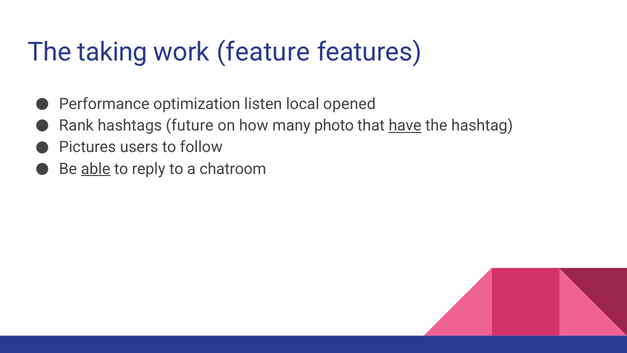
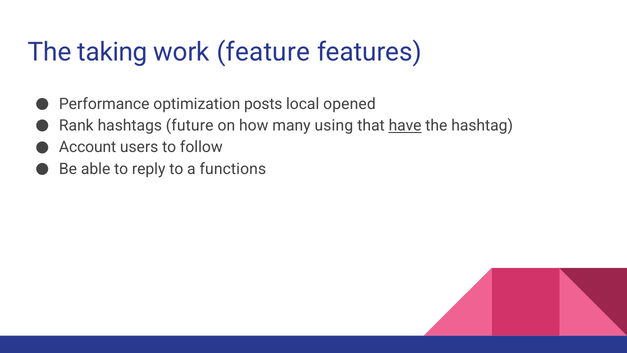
listen: listen -> posts (263, 104)
photo: photo -> using (334, 126)
Pictures: Pictures -> Account (88, 147)
able underline: present -> none (96, 169)
chatroom: chatroom -> functions (233, 169)
